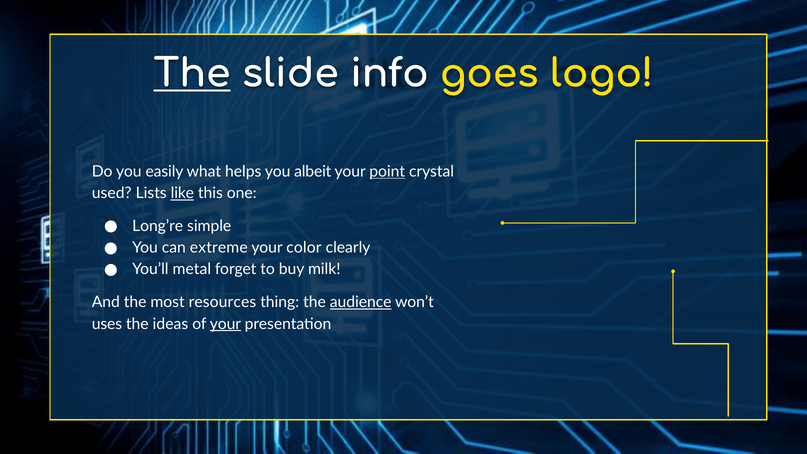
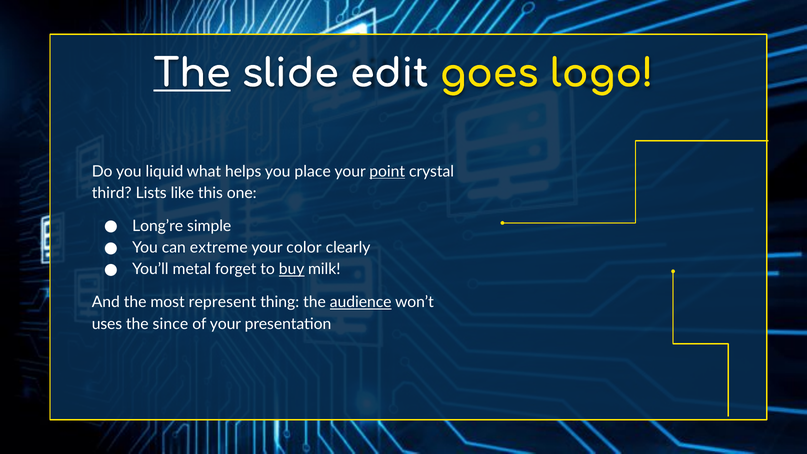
info: info -> edit (389, 74)
easily: easily -> liquid (164, 171)
albeit: albeit -> place (313, 171)
used: used -> third (112, 193)
like underline: present -> none (182, 193)
buy underline: none -> present (292, 269)
resources: resources -> represent (222, 302)
ideas: ideas -> since (170, 324)
your underline: present -> none (225, 324)
